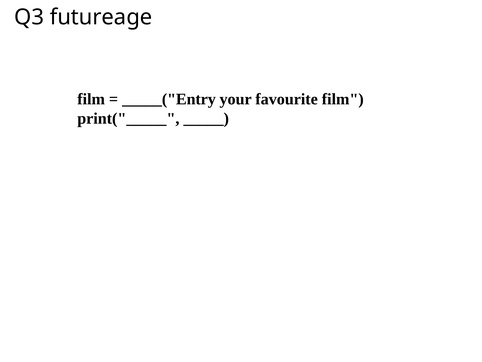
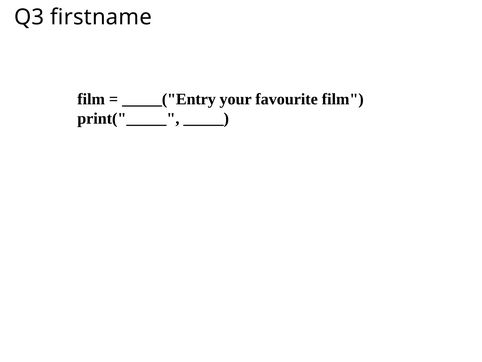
futureage: futureage -> firstname (101, 17)
